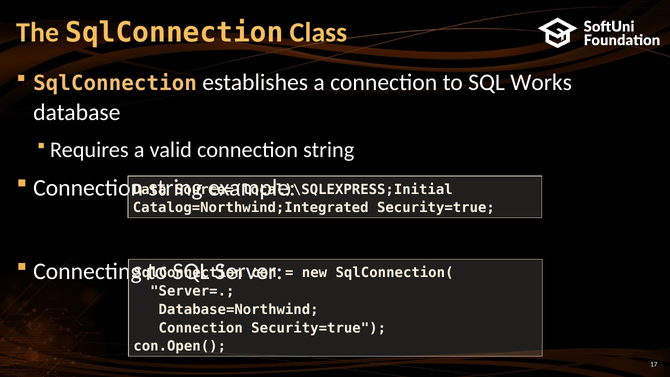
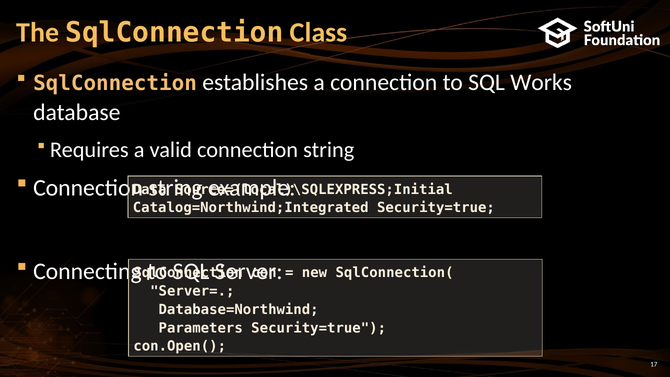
Connection: Connection -> Parameters (201, 328)
